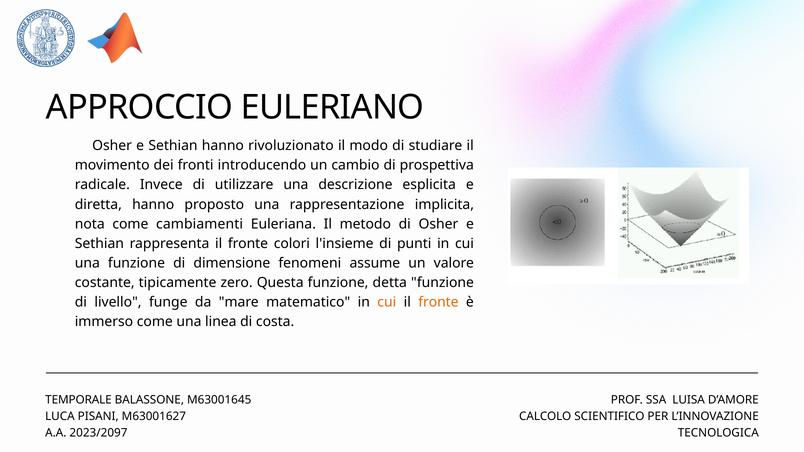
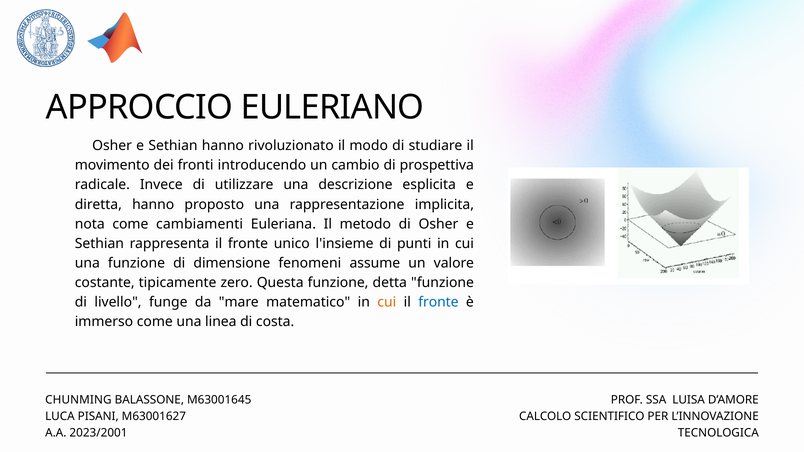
colori: colori -> unico (292, 244)
fronte colour: orange -> blue (438, 302)
TEMPORALE: TEMPORALE -> CHUNMING (78, 400)
2023/2097: 2023/2097 -> 2023/2001 (99, 433)
